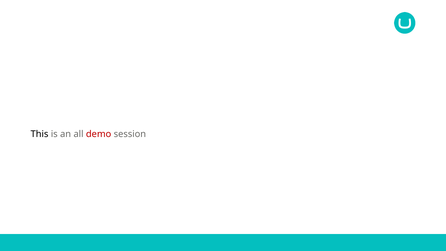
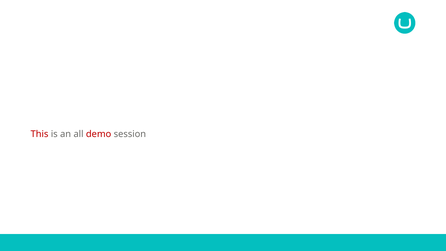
This colour: black -> red (40, 134)
